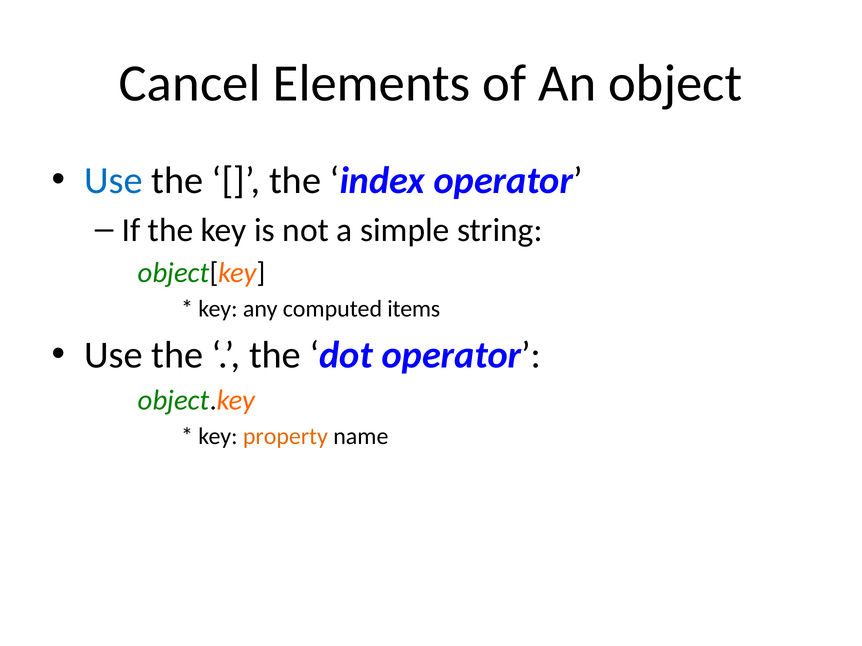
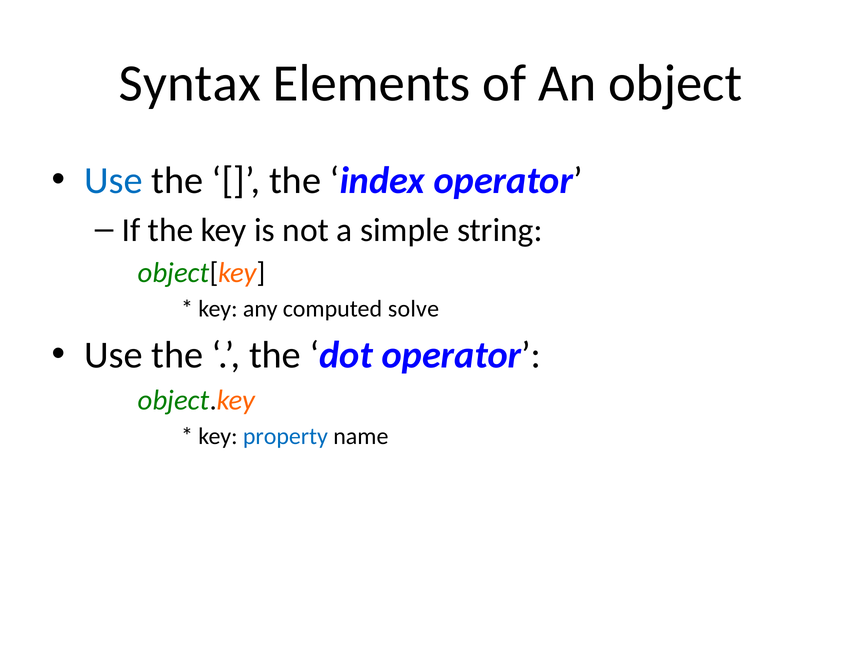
Cancel: Cancel -> Syntax (190, 83)
items: items -> solve (413, 309)
property colour: orange -> blue (285, 437)
